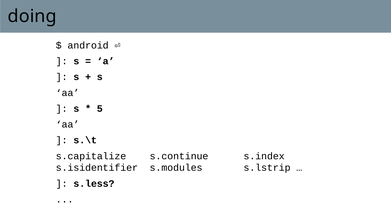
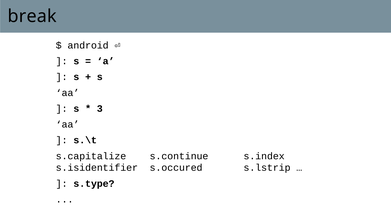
doing: doing -> break (32, 16)
5: 5 -> 3 (100, 109)
s.modules: s.modules -> s.occured (176, 168)
s.less: s.less -> s.type (94, 184)
